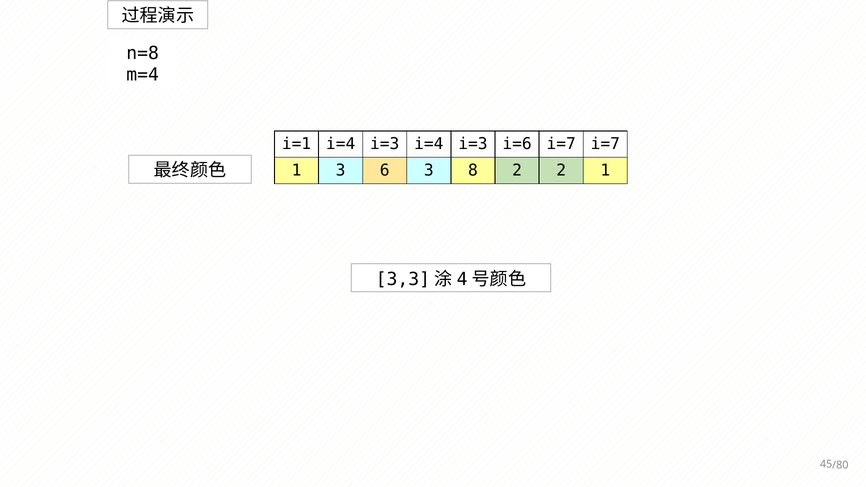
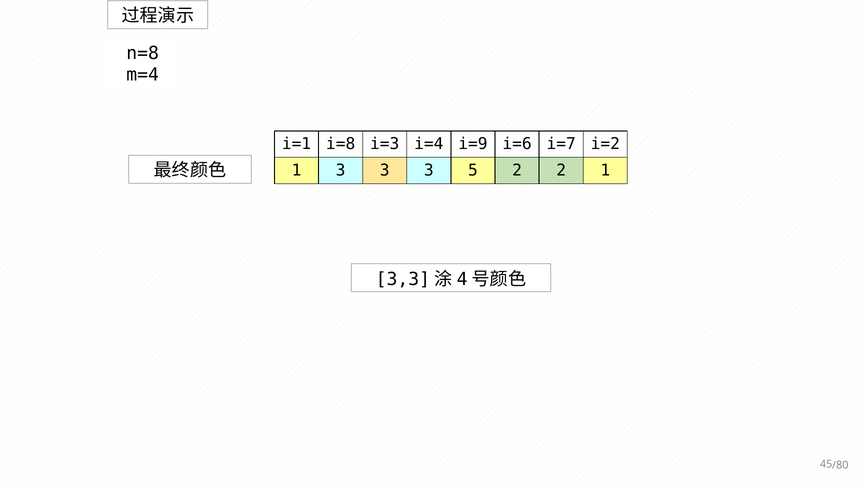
i=1 i=4: i=4 -> i=8 (341, 144)
i=3 i=4 i=3: i=3 -> i=9 (473, 144)
i=7 i=7: i=7 -> i=2 (605, 144)
1 3 6: 6 -> 3 (385, 170)
8: 8 -> 5 (473, 170)
